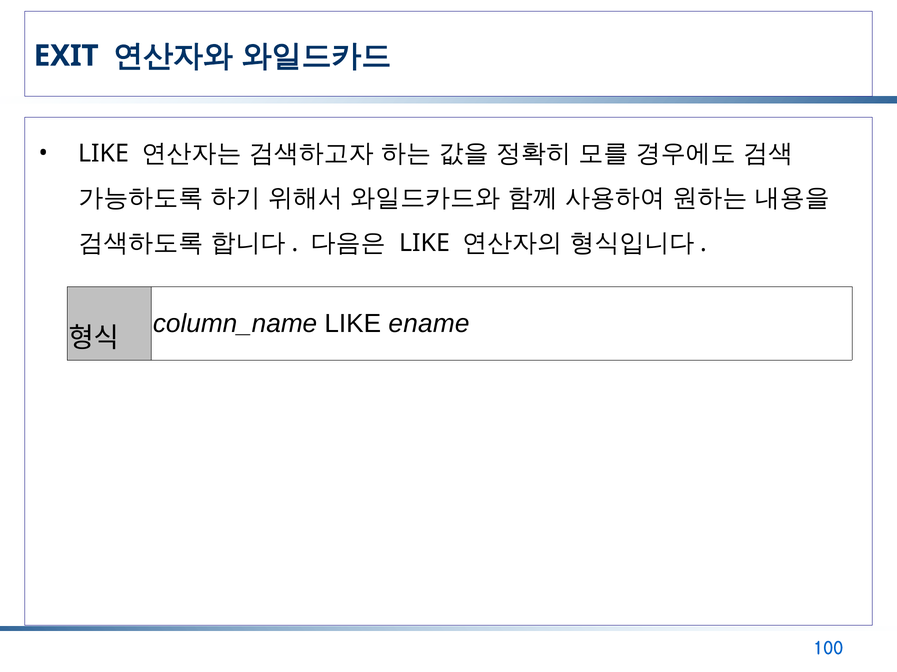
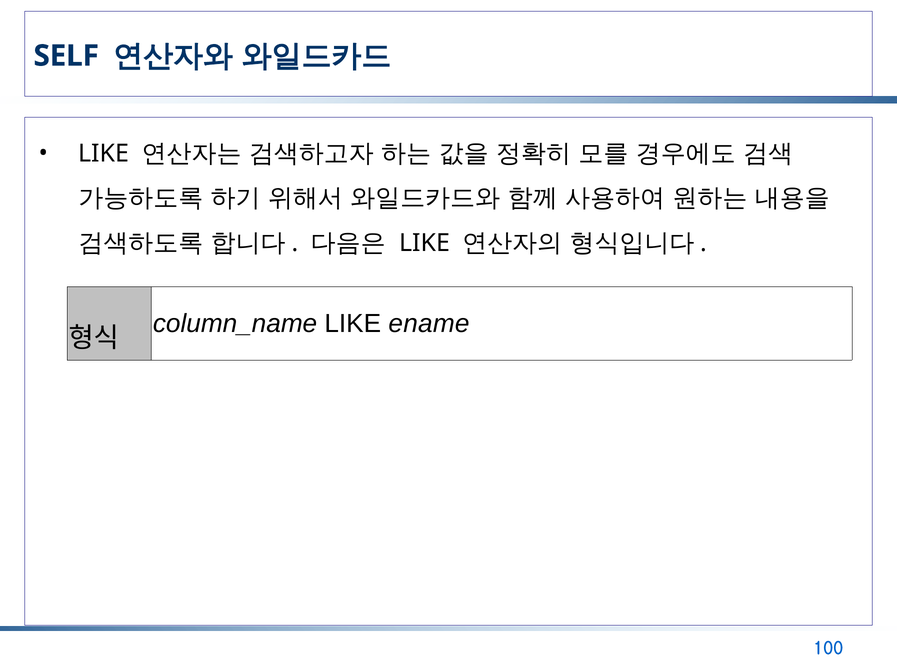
EXIT: EXIT -> SELF (66, 56)
